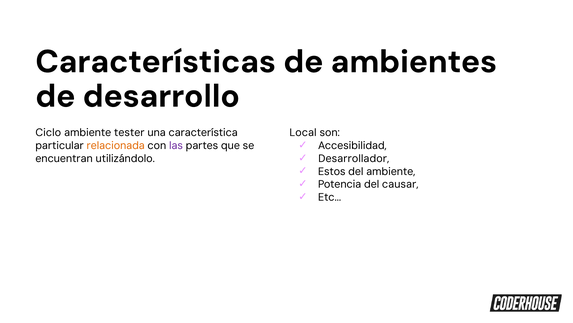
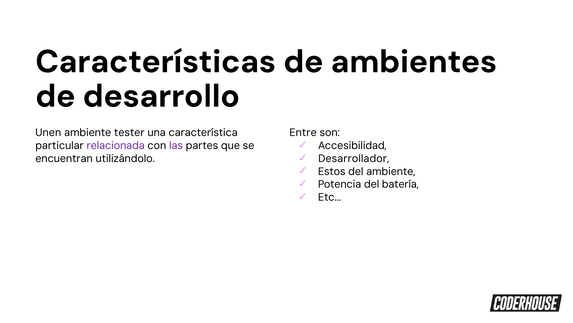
Ciclo: Ciclo -> Unen (48, 132)
Local: Local -> Entre (303, 132)
relacionada colour: orange -> purple (116, 145)
causar: causar -> batería (400, 184)
